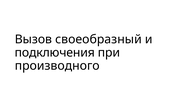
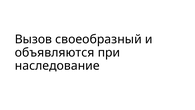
подключения: подключения -> объявляются (55, 52)
производного: производного -> наследование (57, 66)
